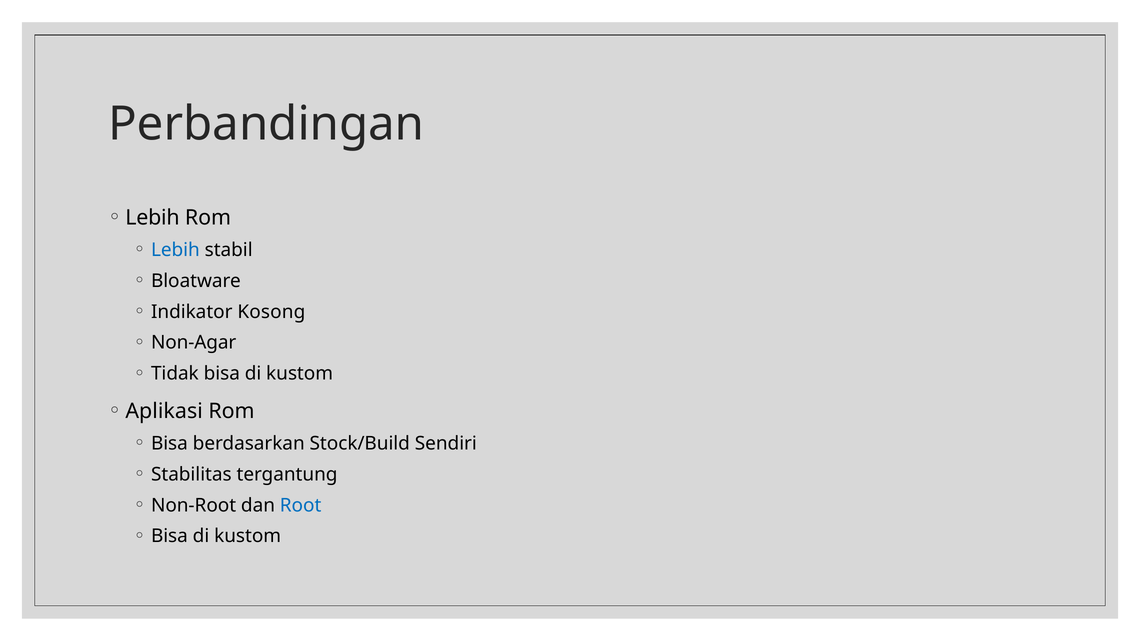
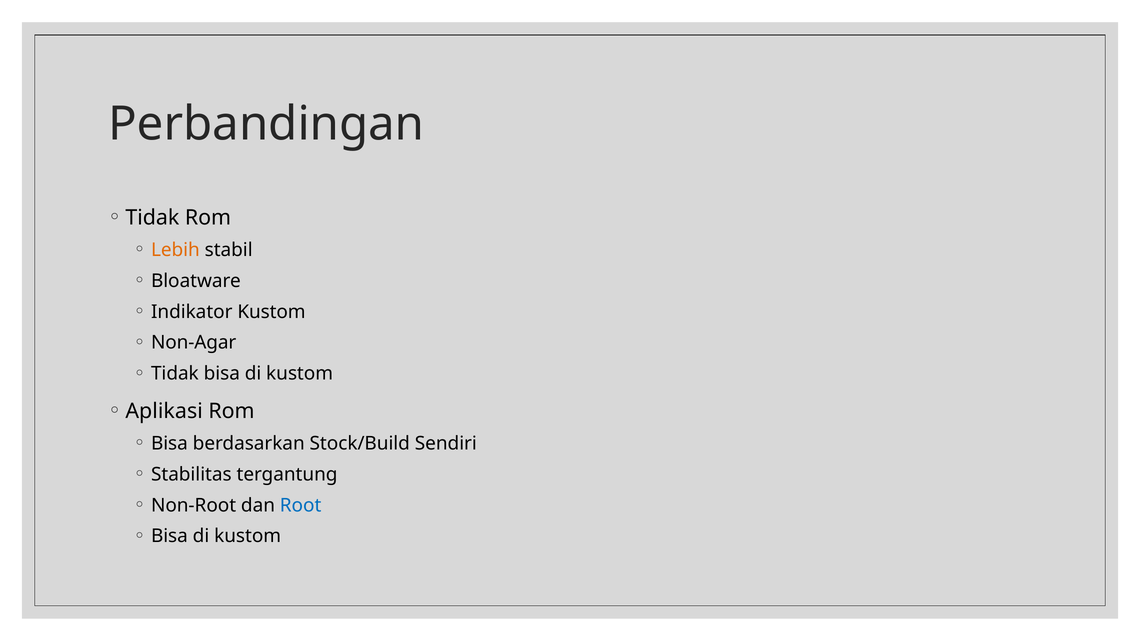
Lebih: Lebih -> Tidak (152, 218)
Lebih colour: blue -> orange (175, 250)
Indikator Kosong: Kosong -> Kustom (272, 312)
